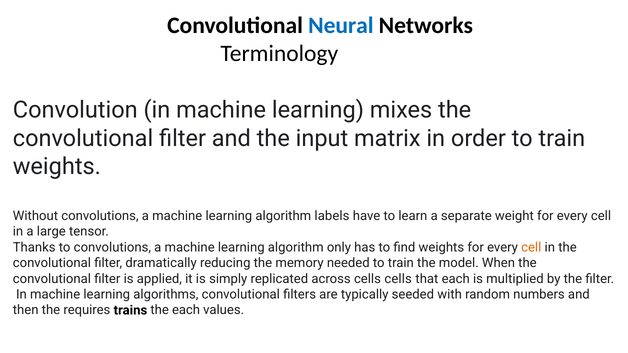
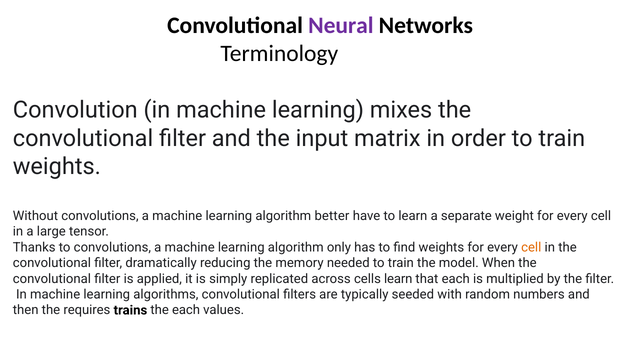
Neural colour: blue -> purple (341, 25)
labels: labels -> better (332, 216)
cells cells: cells -> learn (398, 279)
